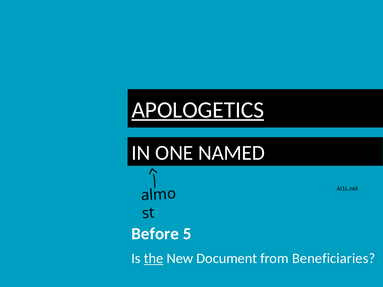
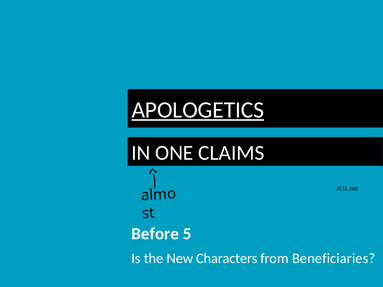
NAMED: NAMED -> CLAIMS (231, 153)
the underline: present -> none (154, 259)
Document: Document -> Characters (227, 259)
